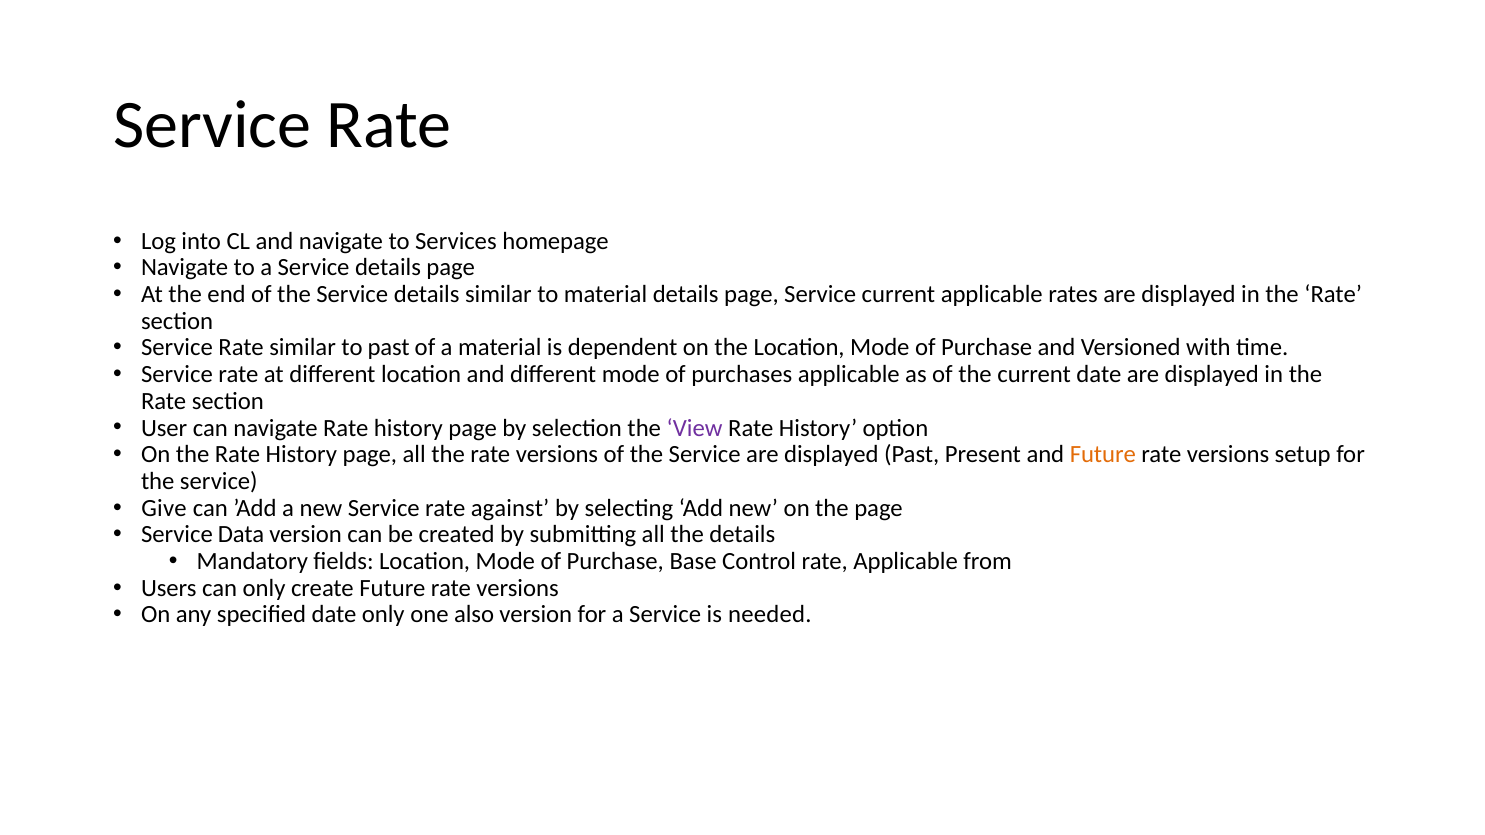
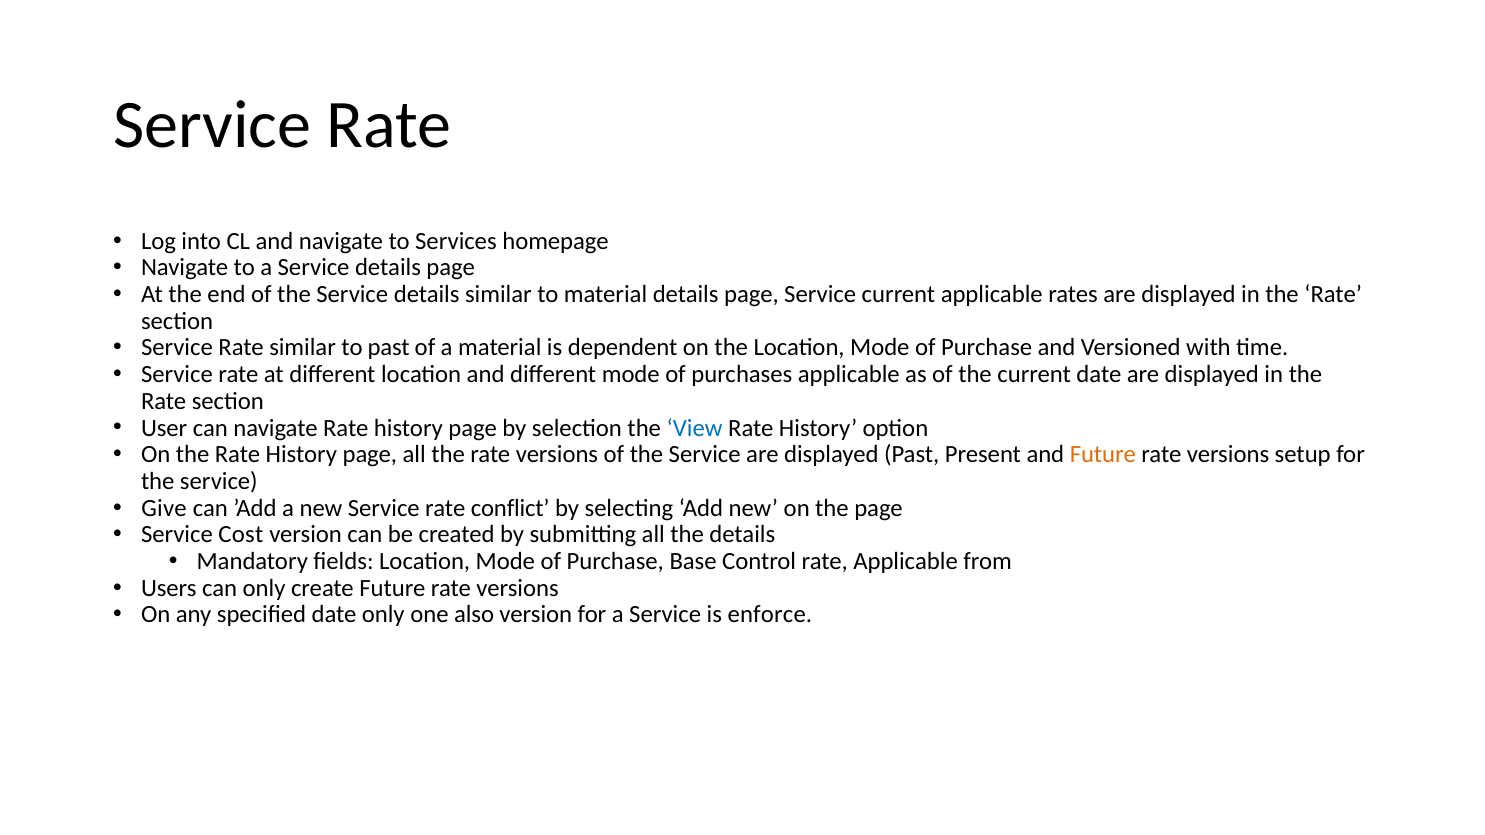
View colour: purple -> blue (695, 428)
against: against -> conflict (510, 508)
Data: Data -> Cost (241, 535)
needed: needed -> enforce (770, 615)
